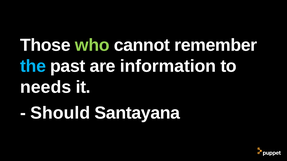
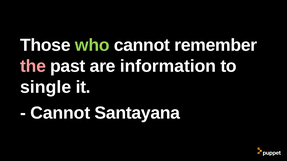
the colour: light blue -> pink (33, 66)
needs: needs -> single (46, 87)
Should: Should -> Cannot (60, 113)
